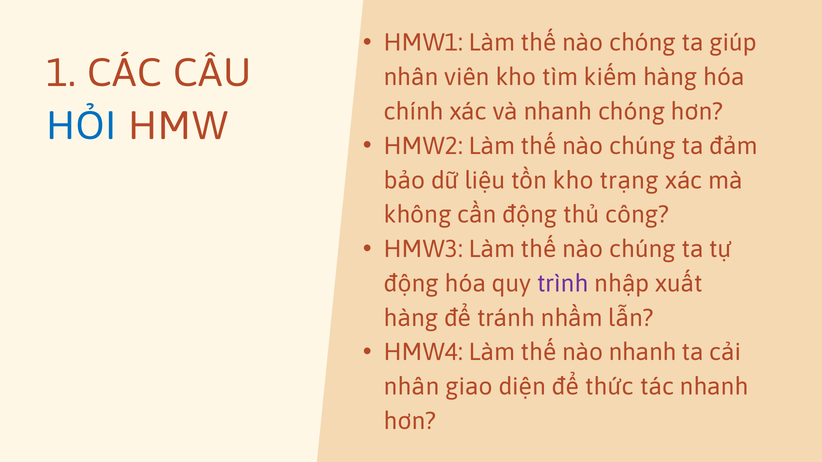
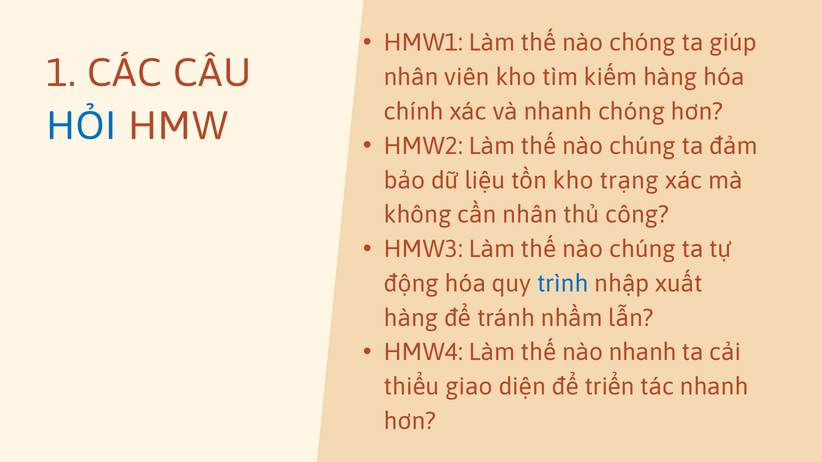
cần động: động -> nhân (530, 215)
trình colour: purple -> blue (563, 284)
nhân: nhân -> thiểu (412, 387)
thức: thức -> triển (610, 387)
